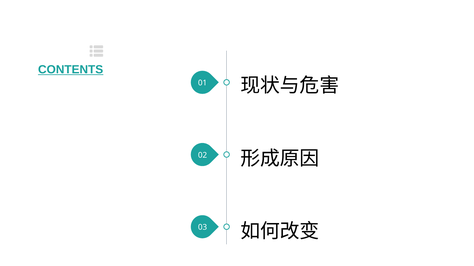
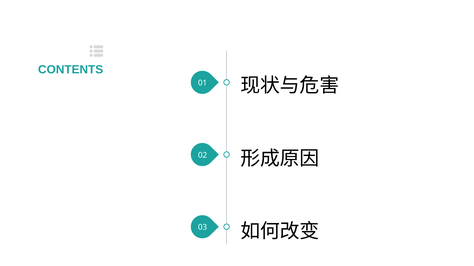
CONTENTS underline: present -> none (71, 70)
